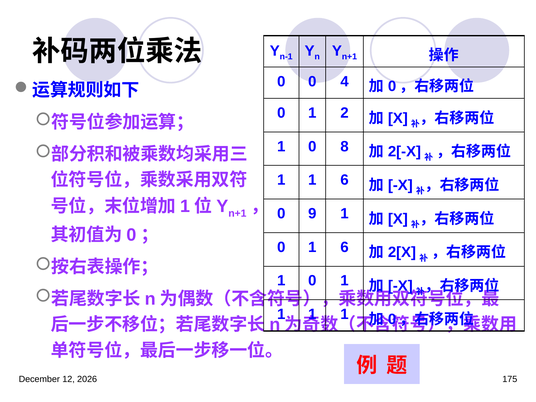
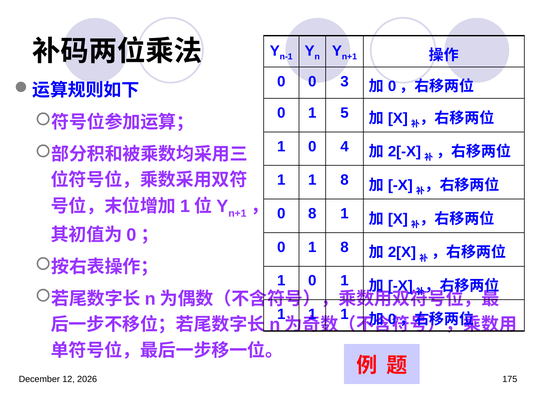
4: 4 -> 3 (345, 82)
2: 2 -> 5 (345, 113)
8: 8 -> 4 (345, 146)
1 1 6: 6 -> 8 (345, 180)
0 9: 9 -> 8 (312, 214)
0 1 6: 6 -> 8 (345, 247)
